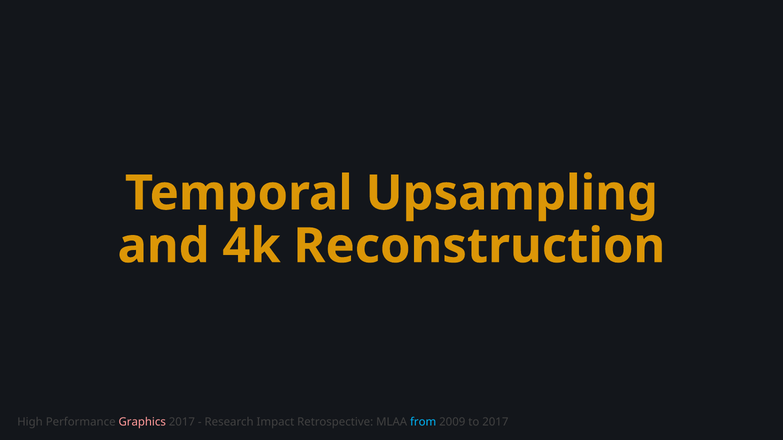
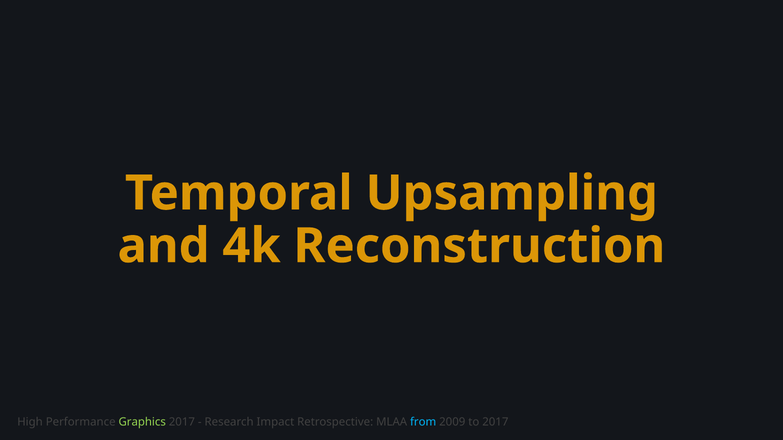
Graphics colour: pink -> light green (142, 422)
